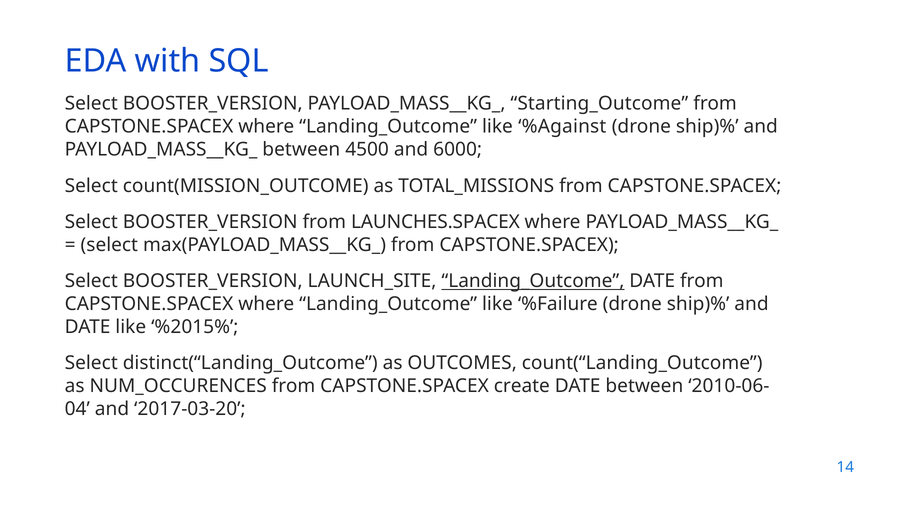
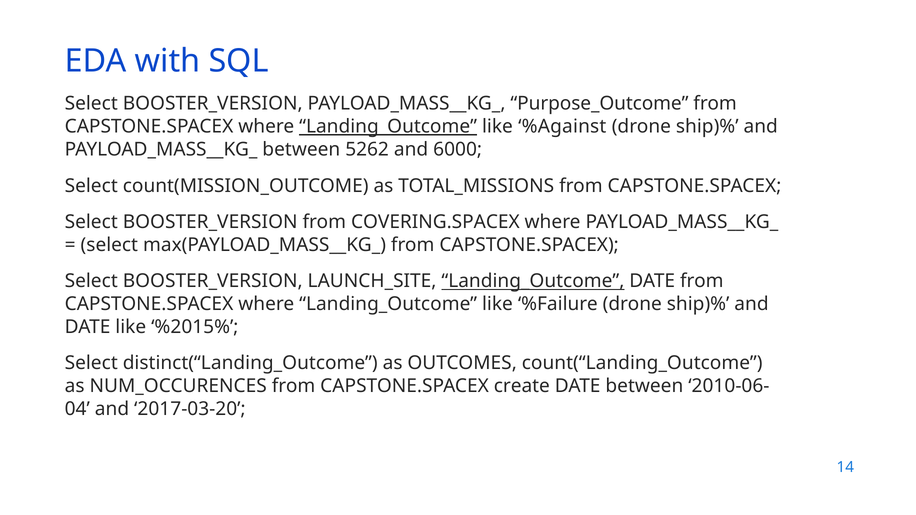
Starting_Outcome: Starting_Outcome -> Purpose_Outcome (599, 104)
Landing_Outcome underline: none -> present (388, 127)
4500: 4500 -> 5262 (367, 150)
LAUNCHES.SPACEX: LAUNCHES.SPACEX -> COVERING.SPACEX (435, 222)
